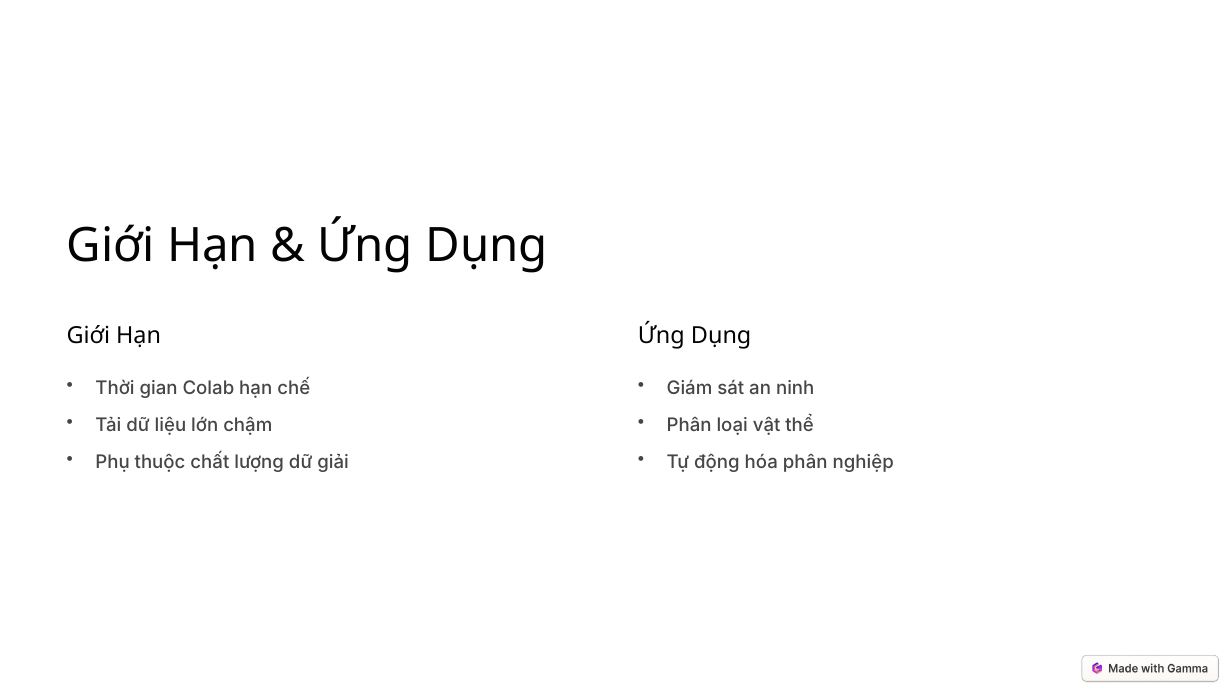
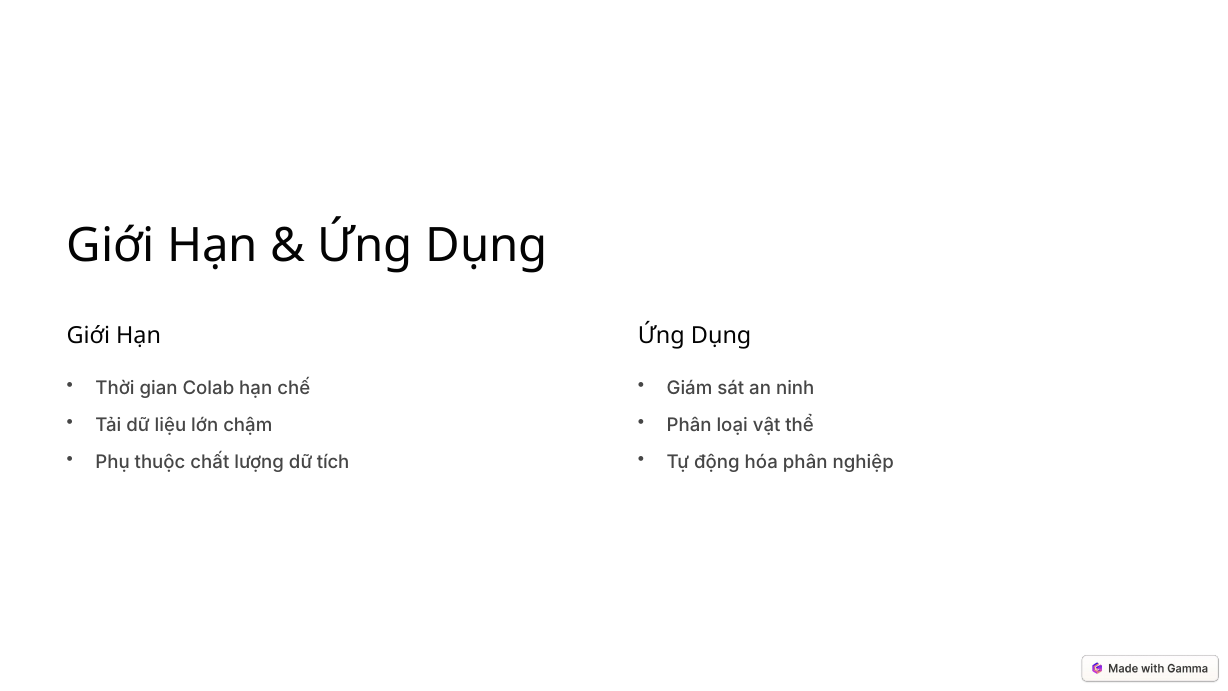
giải: giải -> tích (333, 462)
